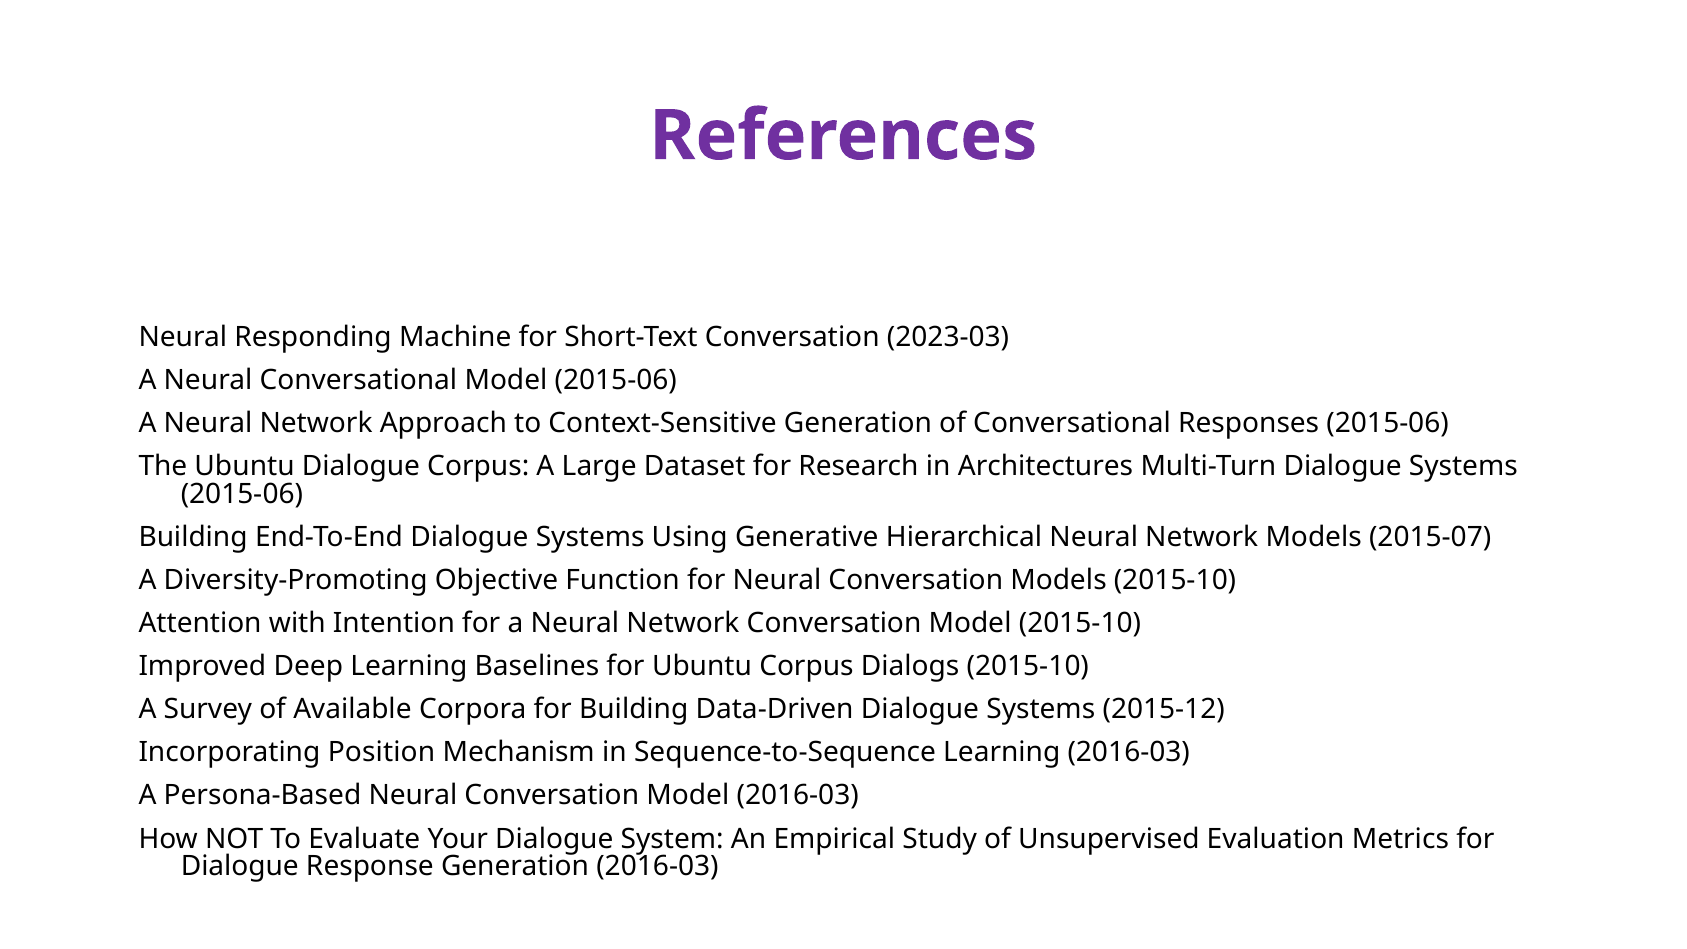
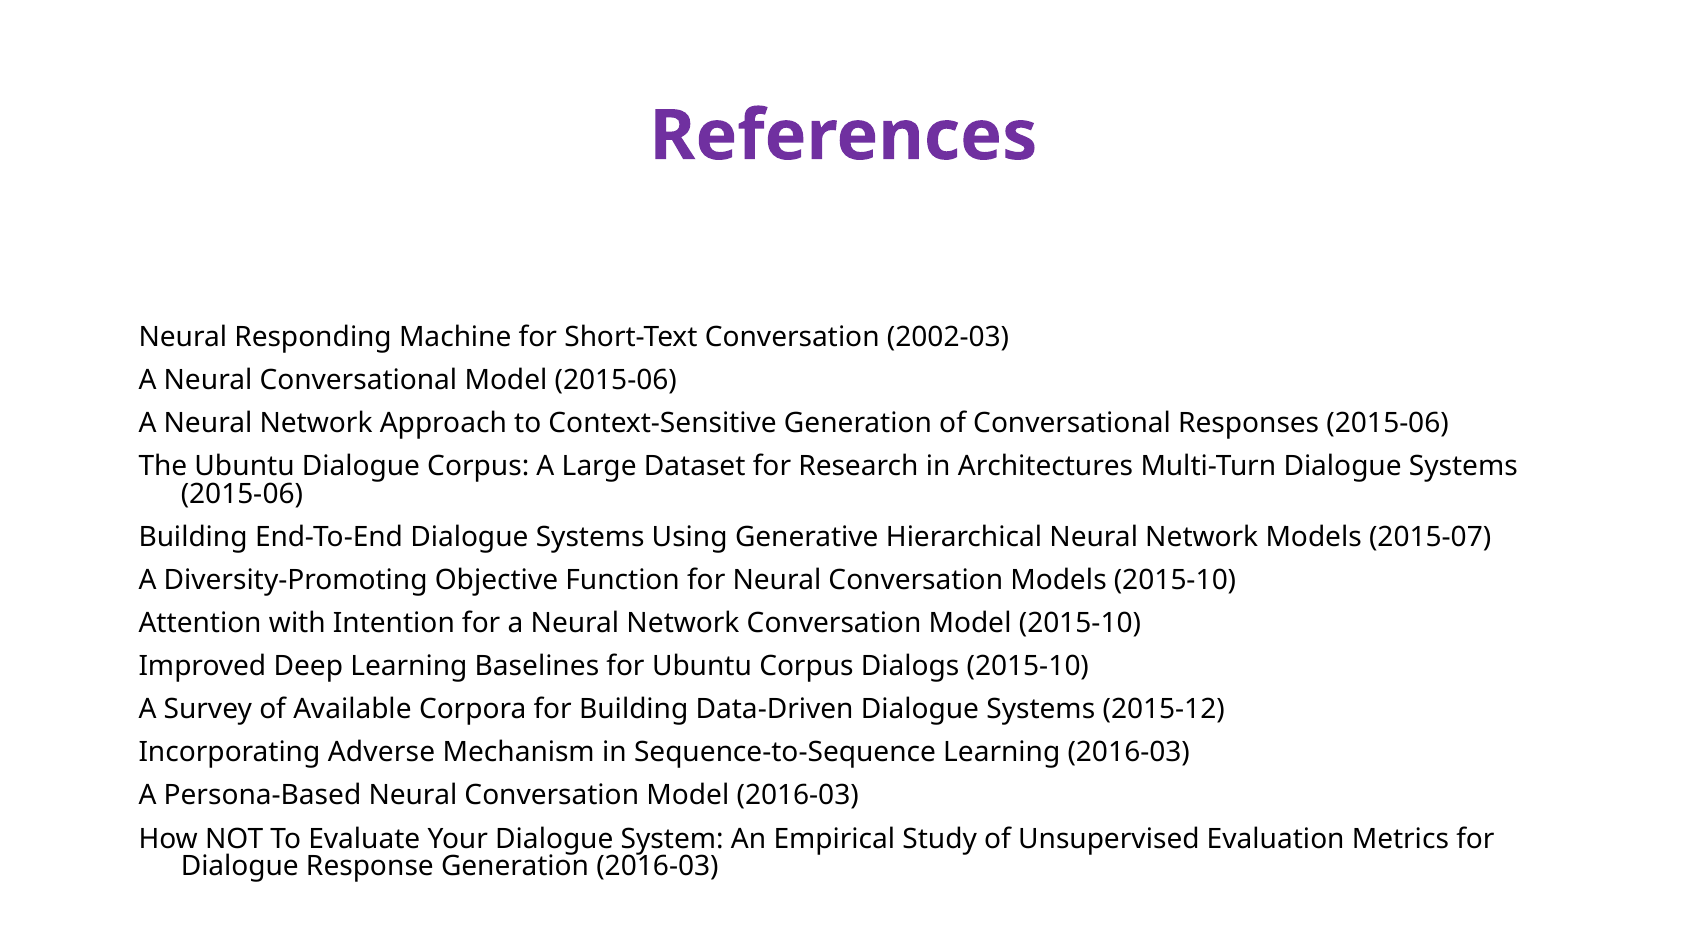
2023-03: 2023-03 -> 2002-03 (948, 337)
Position: Position -> Adverse (381, 753)
